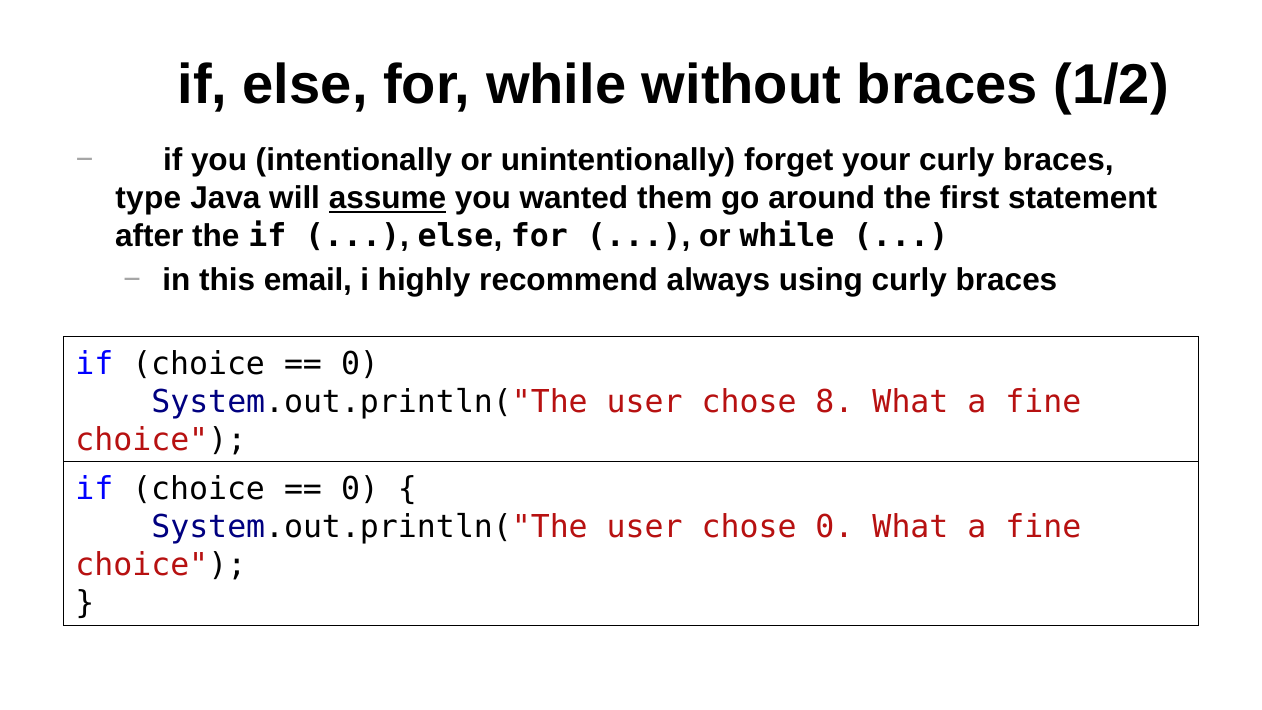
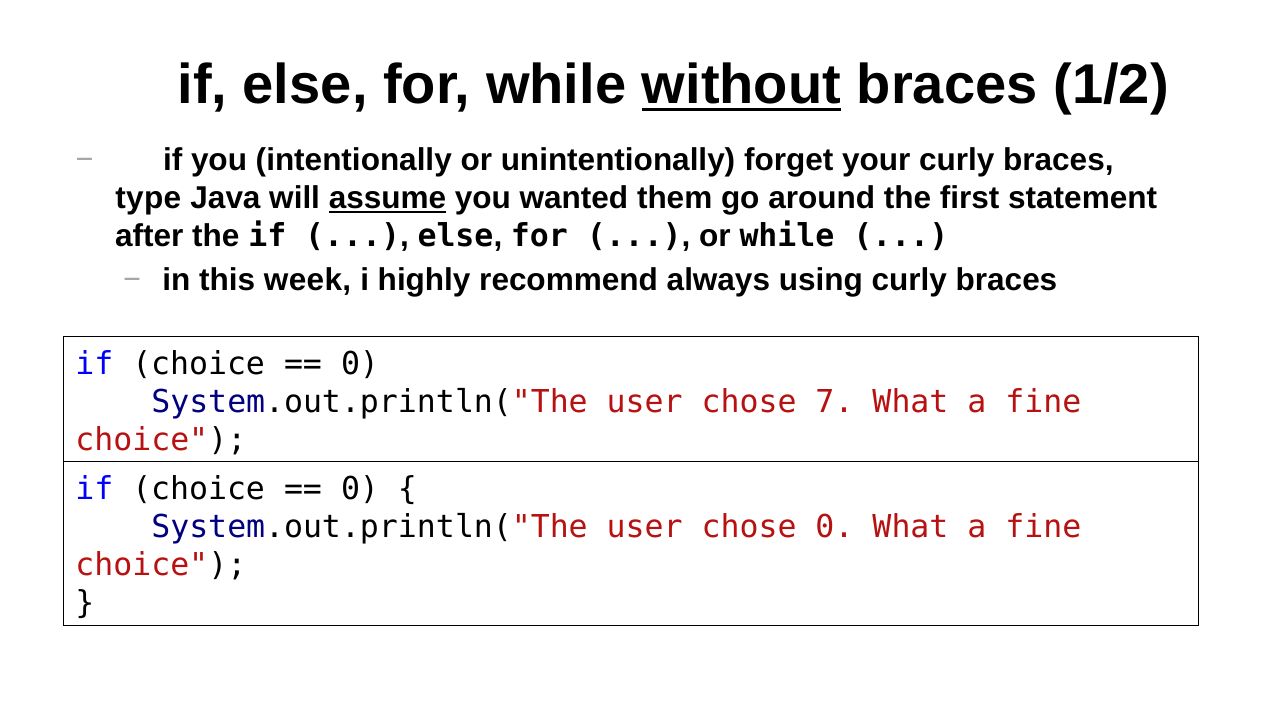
without underline: none -> present (741, 85)
email: email -> week (308, 280)
8: 8 -> 7 (834, 402)
